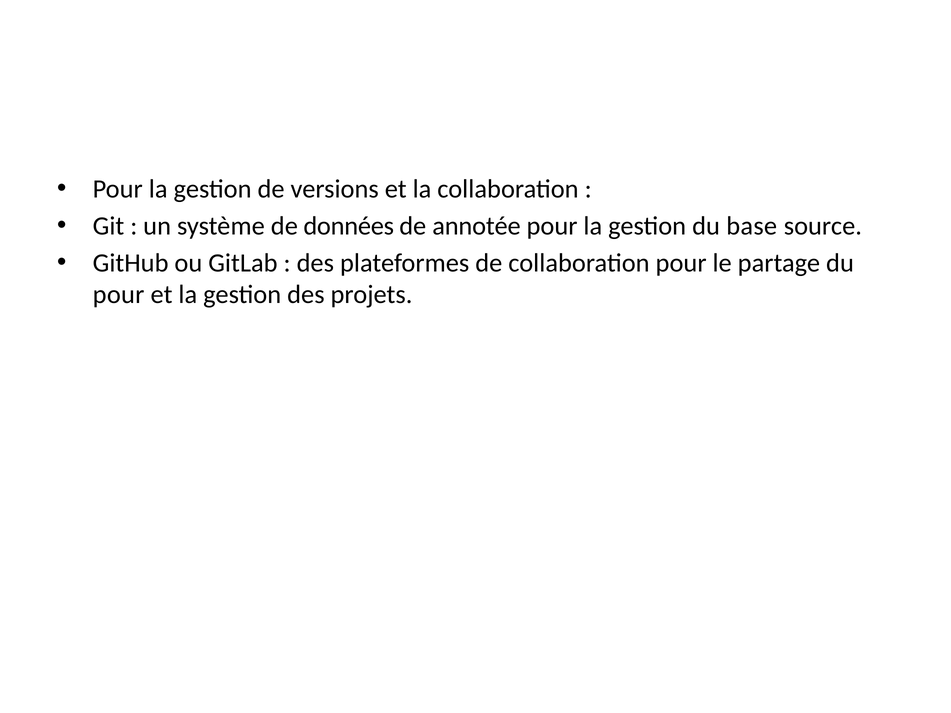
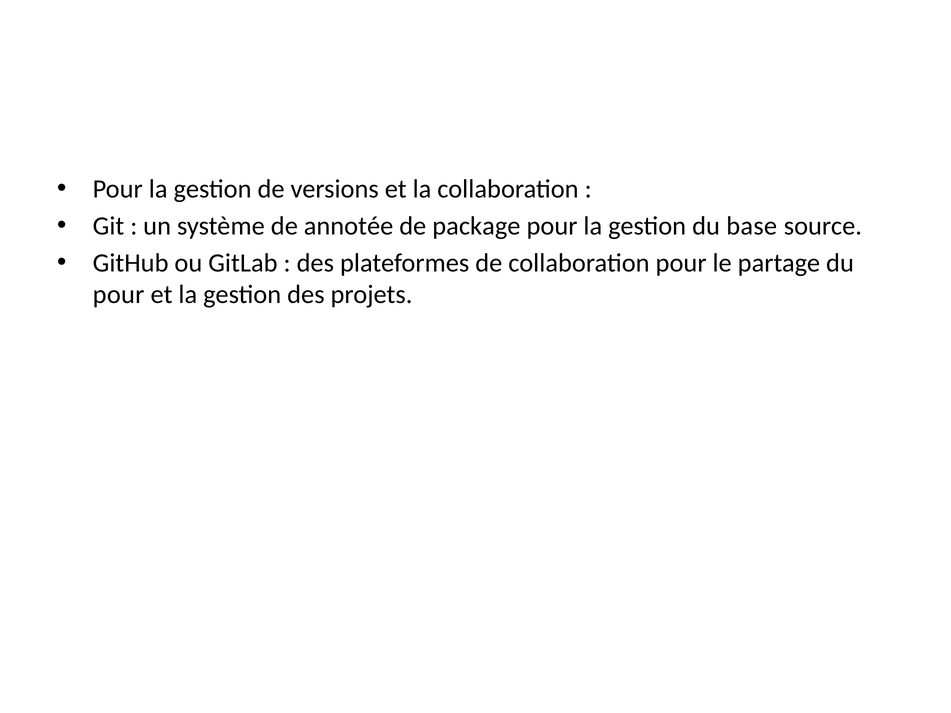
données: données -> annotée (349, 226)
annotée: annotée -> package (476, 226)
